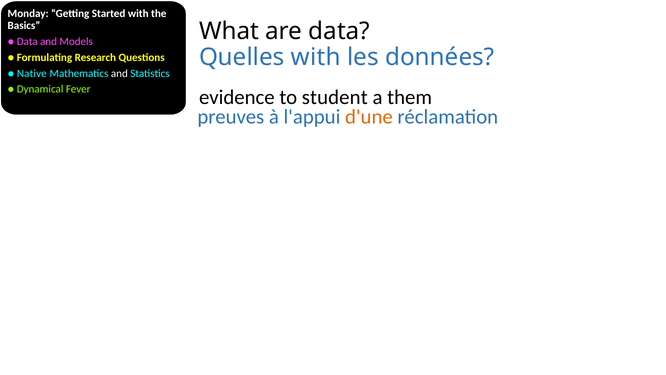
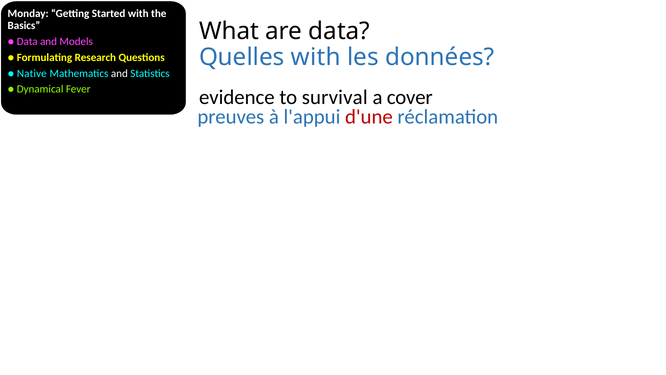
student: student -> survival (335, 98)
them: them -> cover (410, 98)
d'une colour: orange -> red (369, 117)
